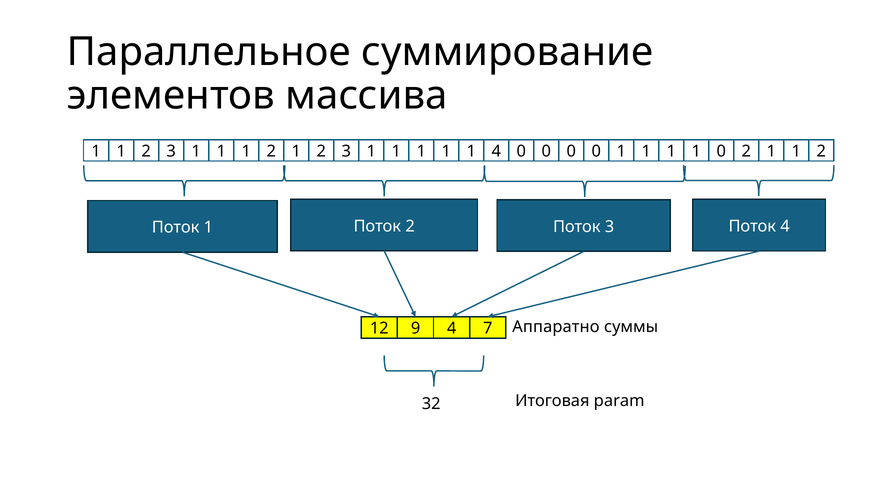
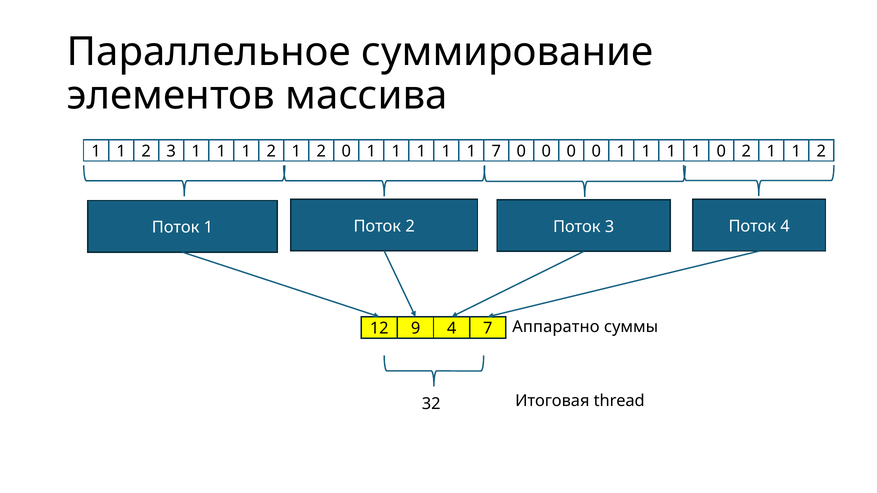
2 1 2 3: 3 -> 0 (346, 152)
1 4: 4 -> 7 (496, 152)
param: param -> thread (619, 401)
